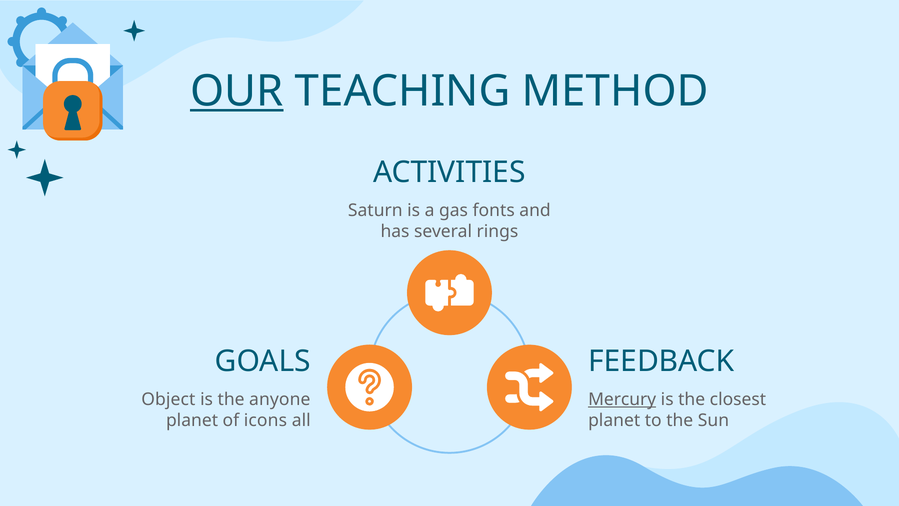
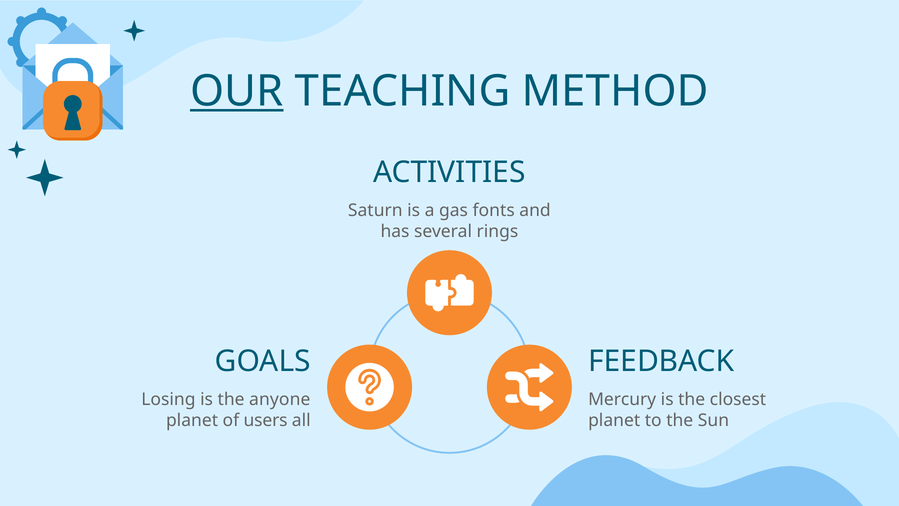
Object: Object -> Losing (168, 399)
Mercury underline: present -> none (622, 399)
icons: icons -> users (266, 420)
